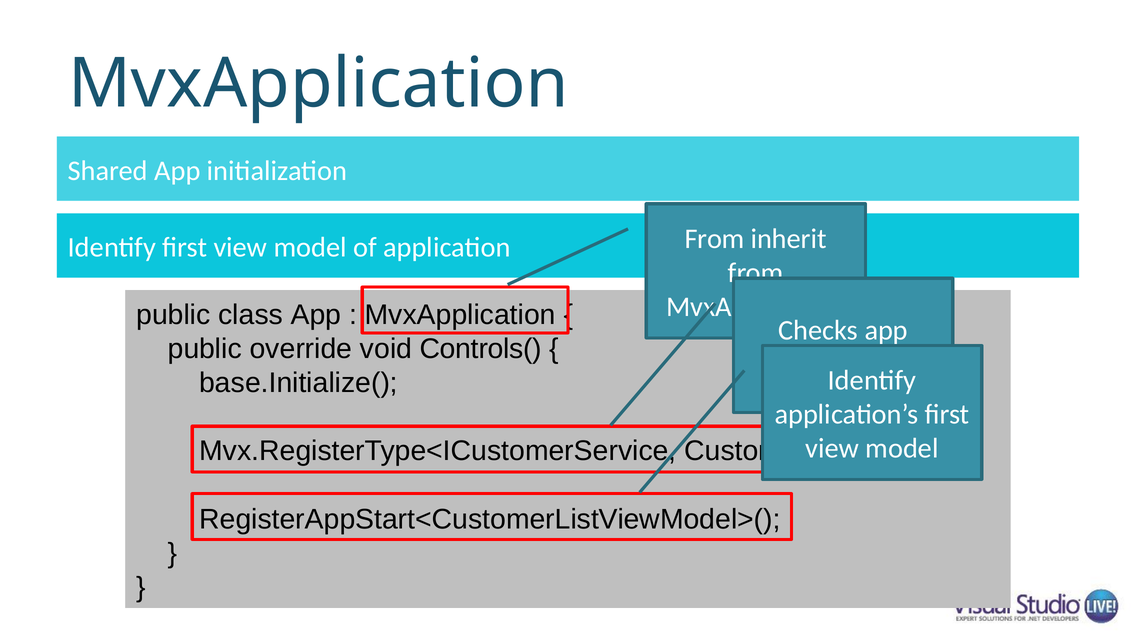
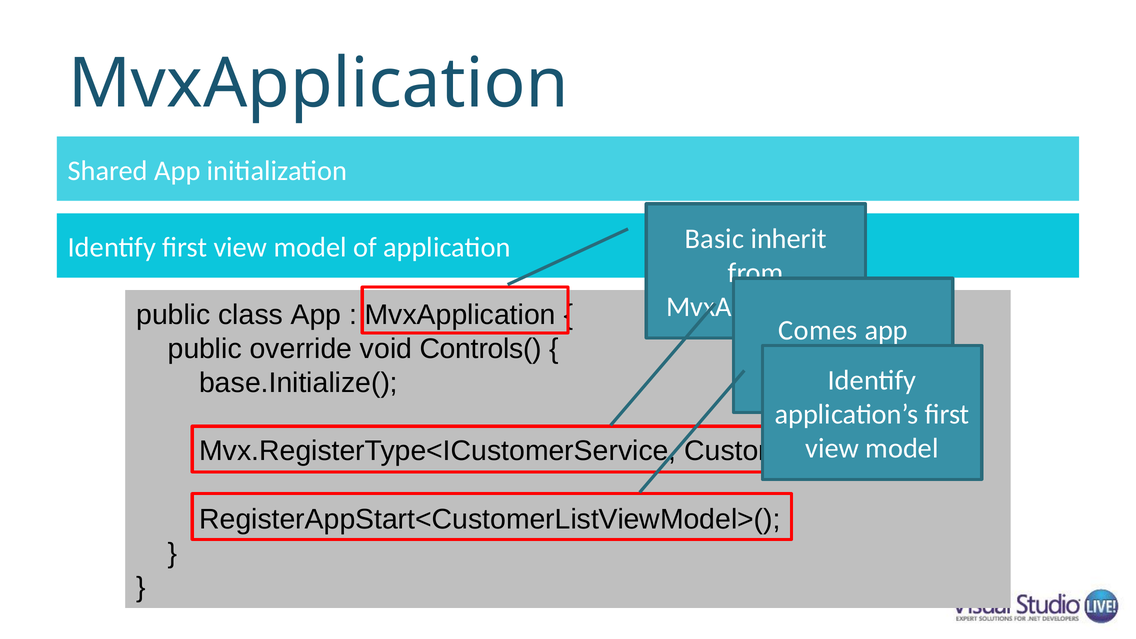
From: From -> Basic (714, 239)
Checks: Checks -> Comes (818, 330)
